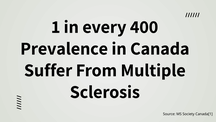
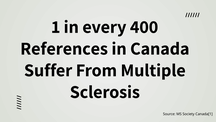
Prevalence: Prevalence -> References (64, 48)
